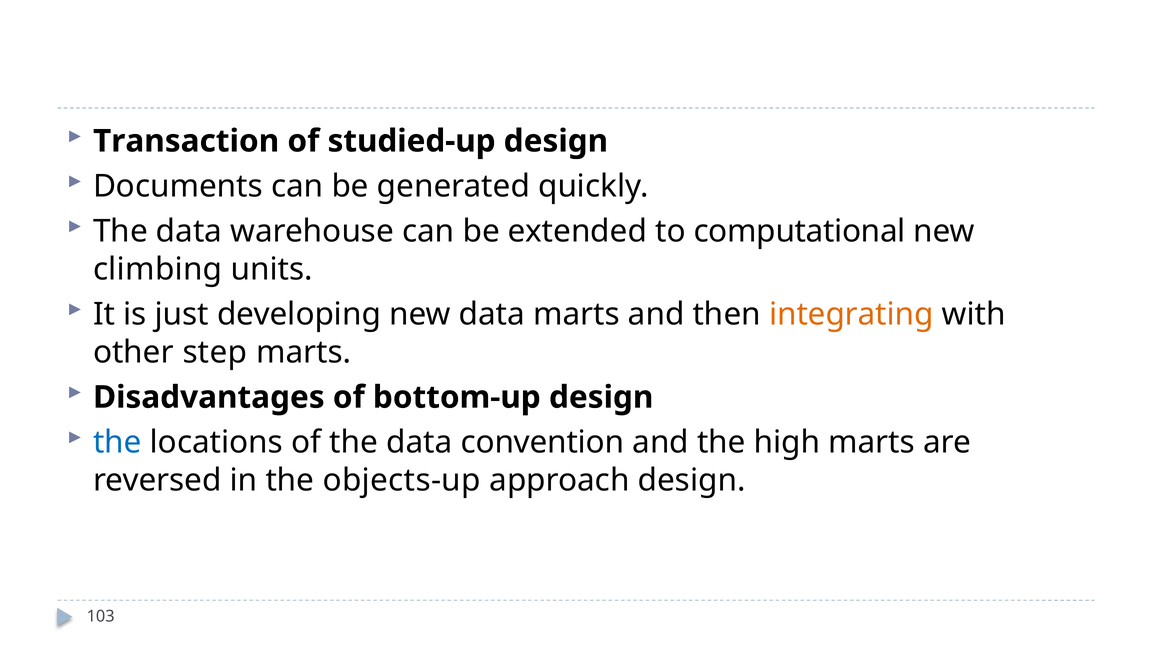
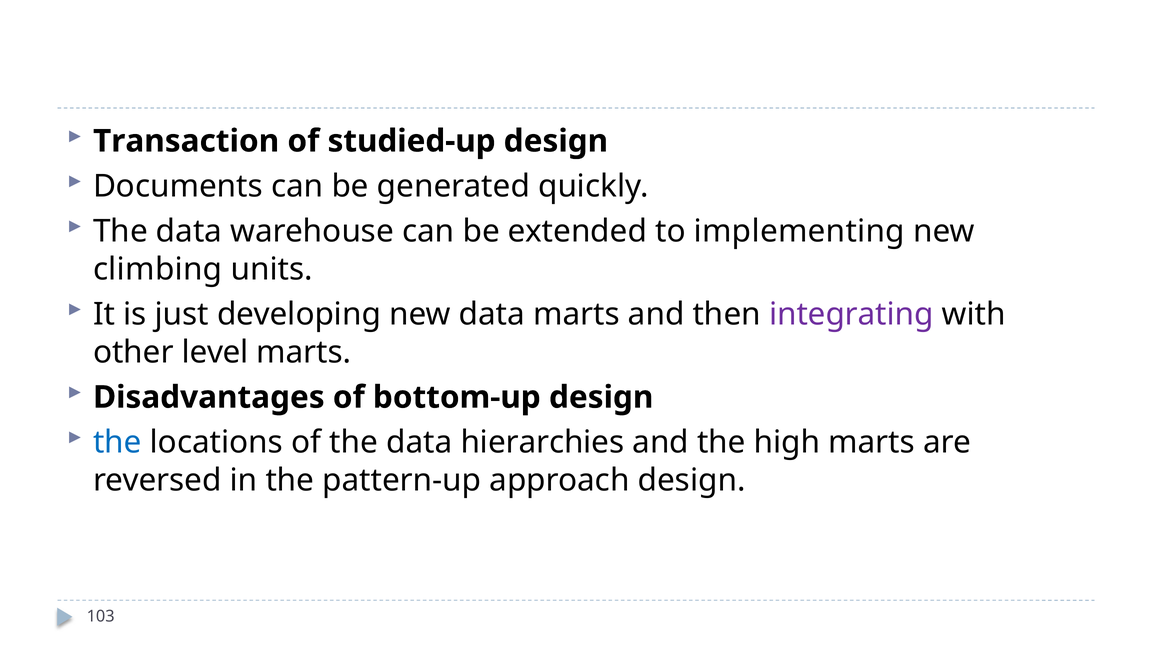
computational: computational -> implementing (799, 231)
integrating colour: orange -> purple (851, 314)
step: step -> level (215, 352)
convention: convention -> hierarchies (542, 442)
objects-up: objects-up -> pattern-up (402, 480)
